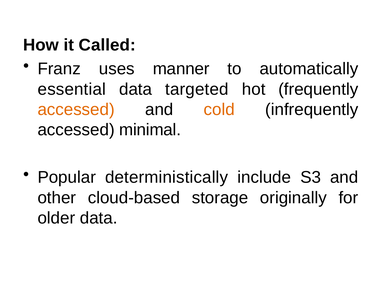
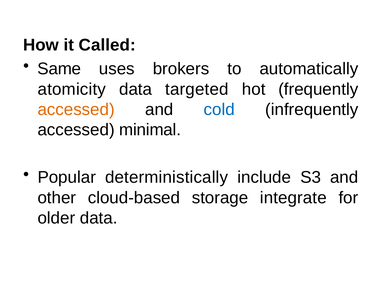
Franz: Franz -> Same (59, 69)
manner: manner -> brokers (181, 69)
essential: essential -> atomicity (72, 89)
cold colour: orange -> blue (219, 109)
originally: originally -> integrate (293, 198)
